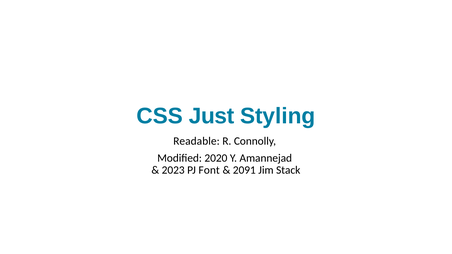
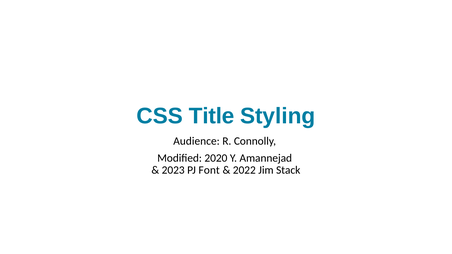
Just: Just -> Title (212, 116)
Readable: Readable -> Audience (197, 141)
2091: 2091 -> 2022 (244, 170)
